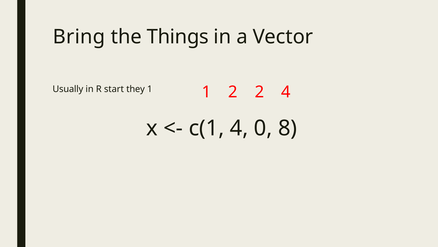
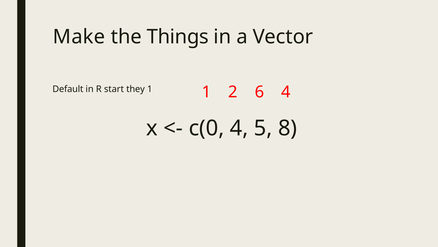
Bring: Bring -> Make (79, 37)
Usually: Usually -> Default (68, 89)
2 2: 2 -> 6 (259, 92)
c(1: c(1 -> c(0 (206, 128)
0: 0 -> 5 (263, 128)
